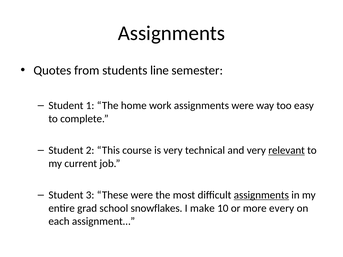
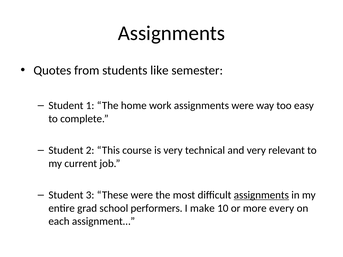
line: line -> like (159, 70)
relevant underline: present -> none (287, 150)
snowflakes: snowflakes -> performers (157, 208)
